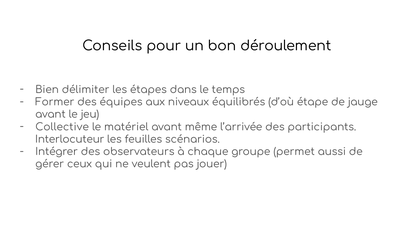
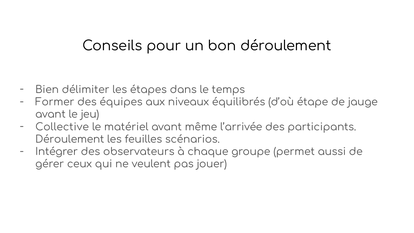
Interlocuteur: Interlocuteur -> Déroulement (70, 139)
